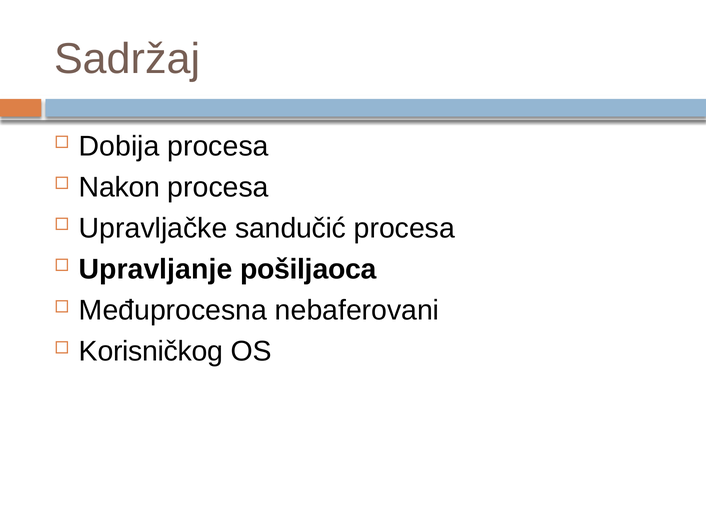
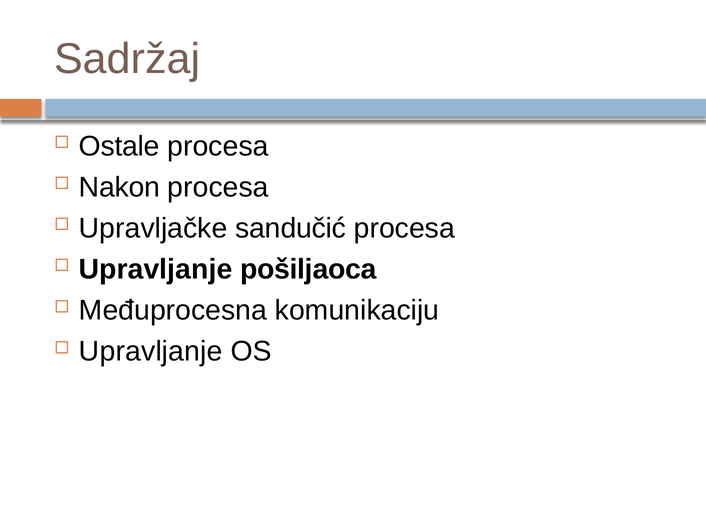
Dobija: Dobija -> Ostale (119, 146)
nebaferovani: nebaferovani -> komunikaciju (357, 310)
Korisničkog: Korisničkog -> Upravljanje (151, 351)
